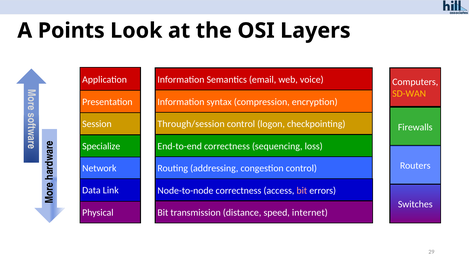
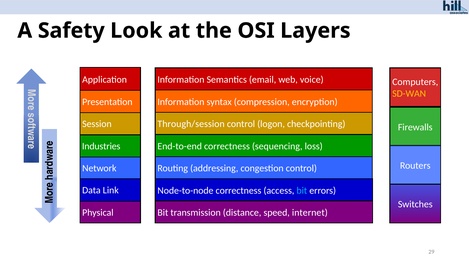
Points: Points -> Safety (71, 31)
Specialize: Specialize -> Industries (101, 146)
bit colour: pink -> light blue (302, 190)
